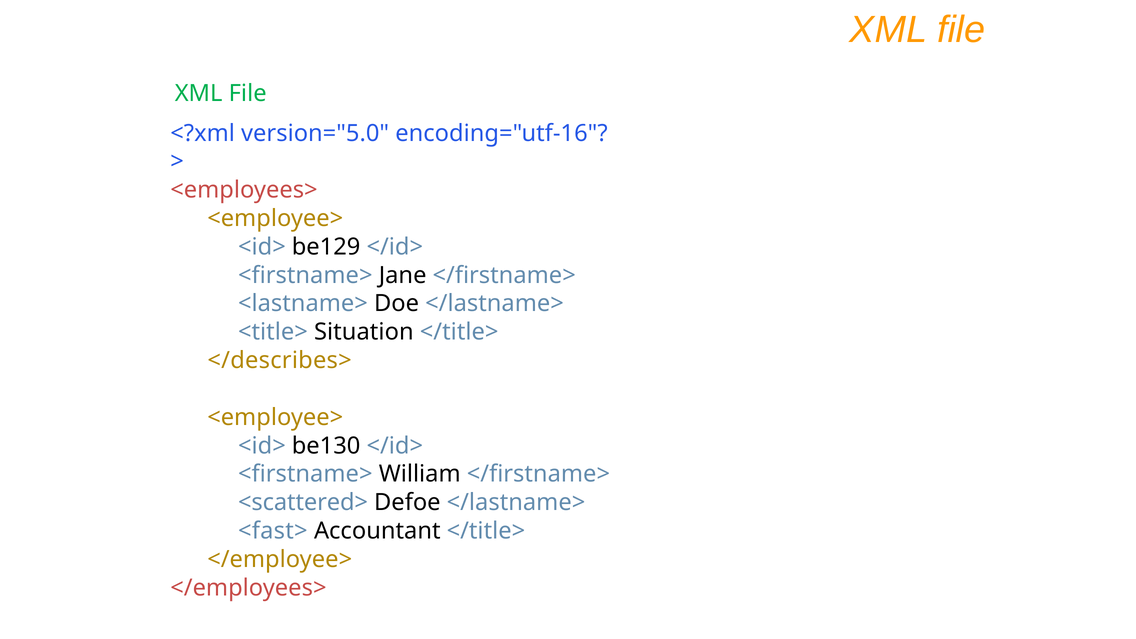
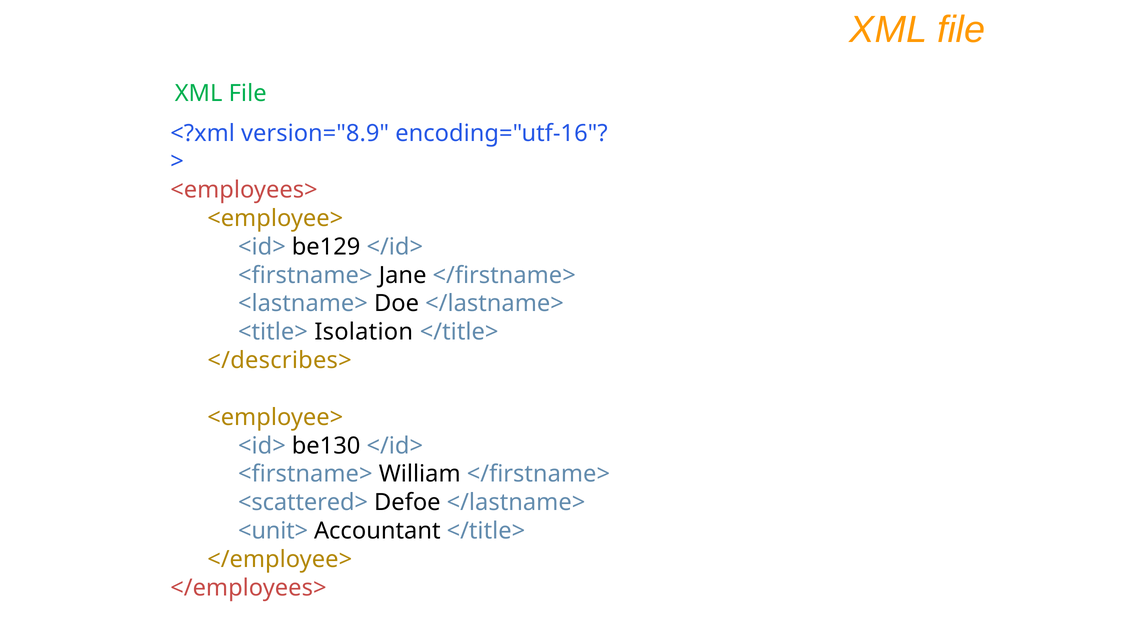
version="5.0: version="5.0 -> version="8.9 (315, 133)
Situation: Situation -> Isolation (364, 332)
<fast>: <fast> -> <unit> (273, 531)
